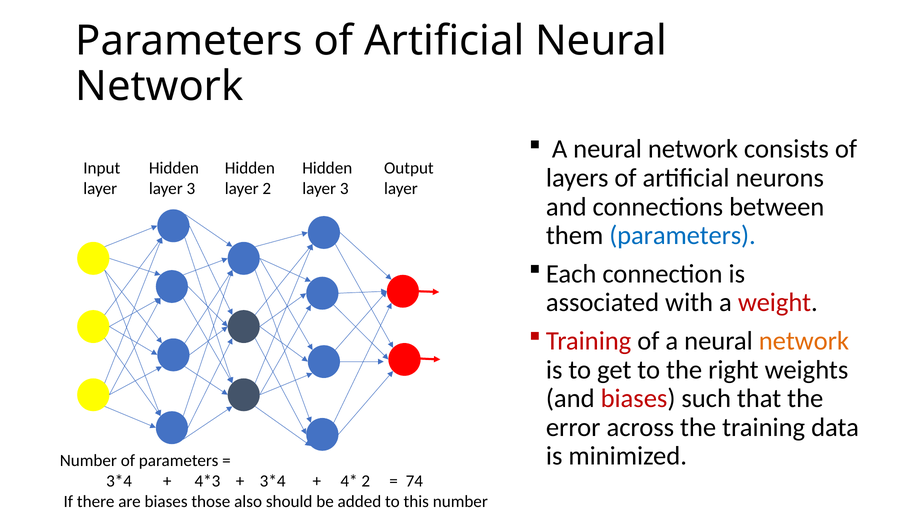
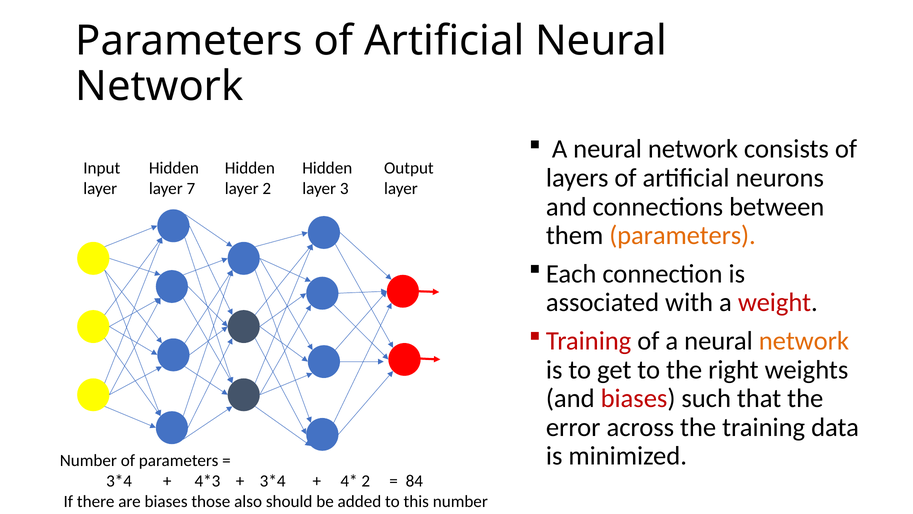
3: 3 -> 7 (191, 188)
parameters colour: blue -> orange (683, 235)
74: 74 -> 84 (414, 481)
